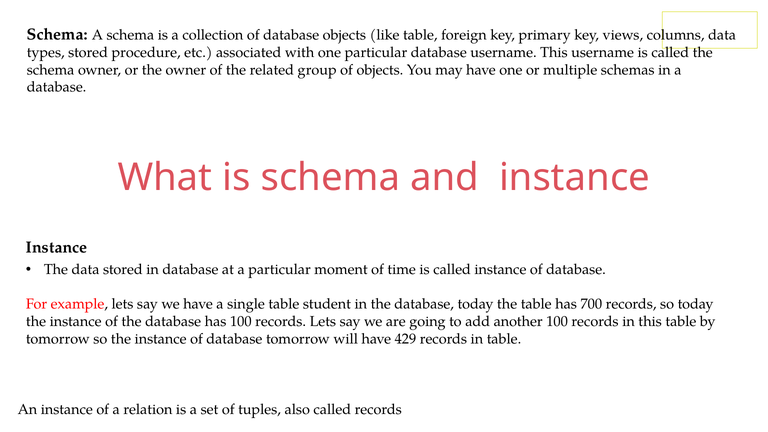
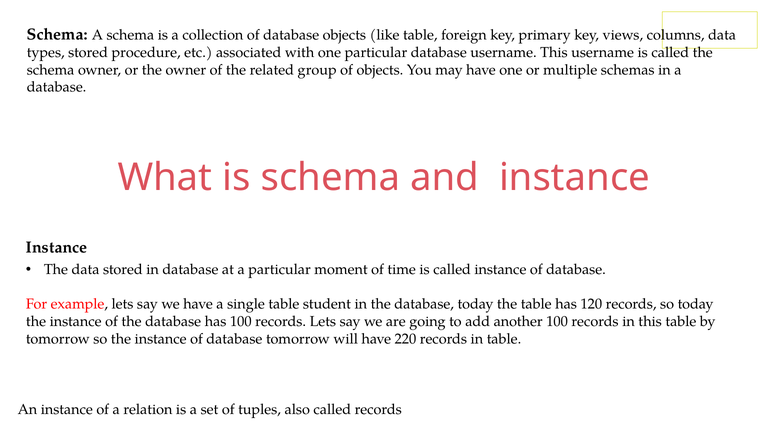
700: 700 -> 120 (591, 304)
429: 429 -> 220 (405, 339)
